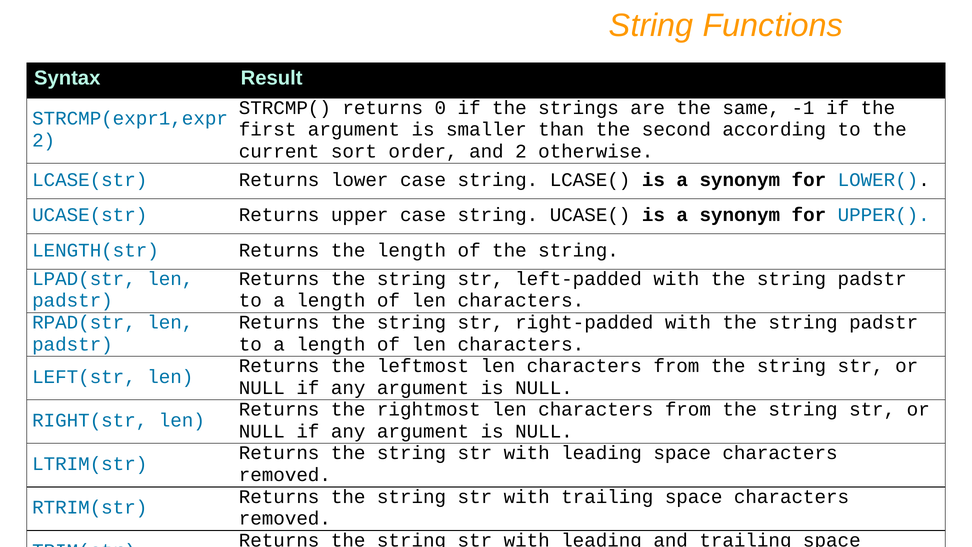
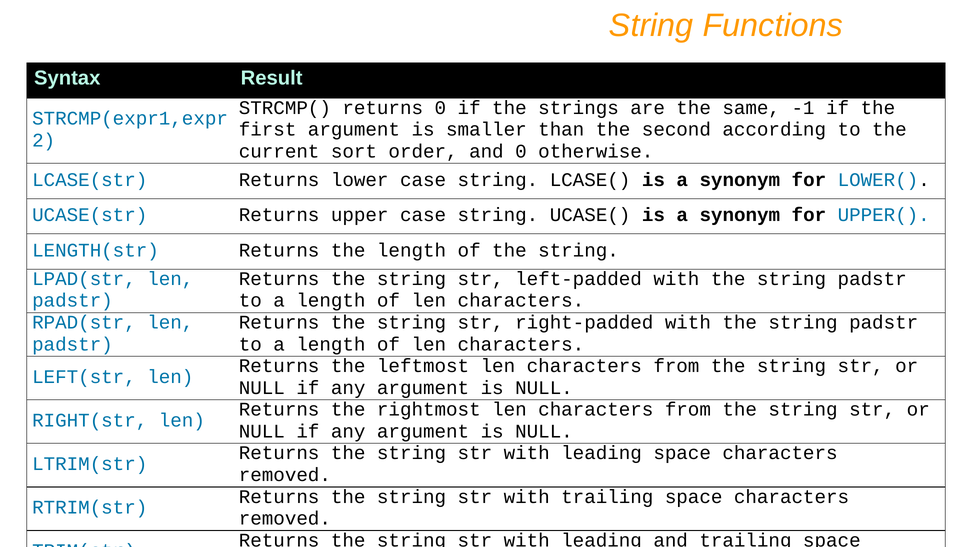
and 2: 2 -> 0 (521, 151)
